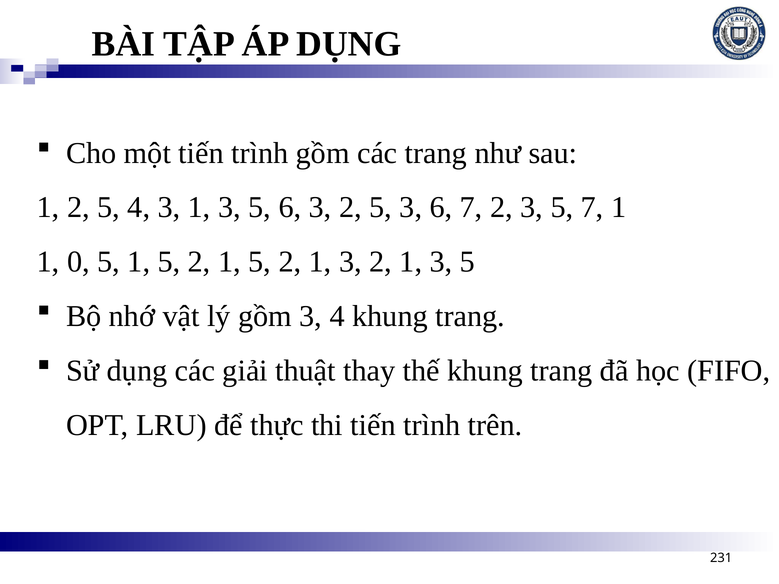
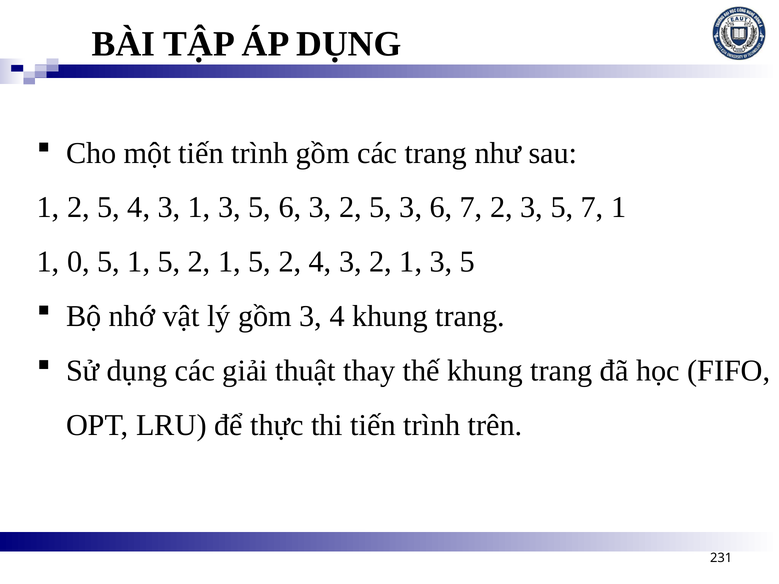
1: 1 -> 4 (320, 262)
